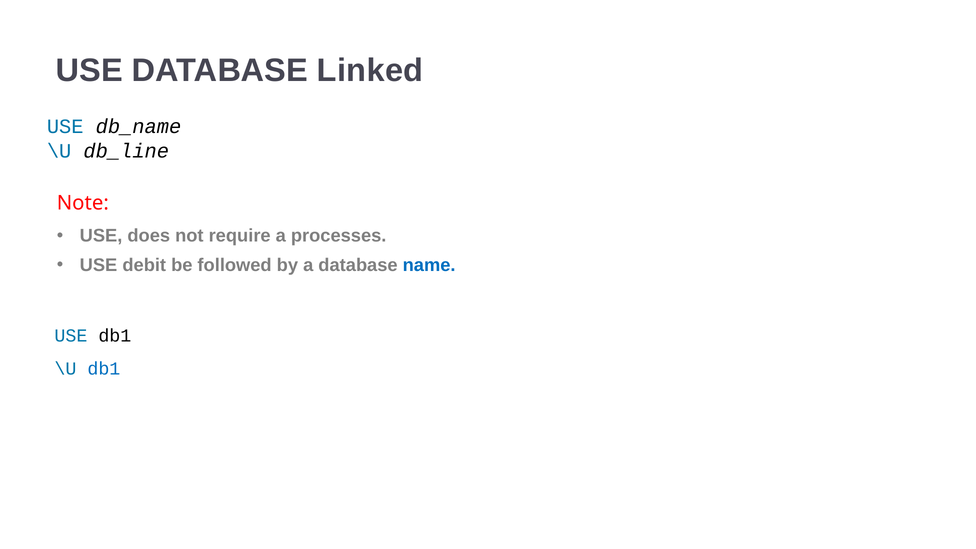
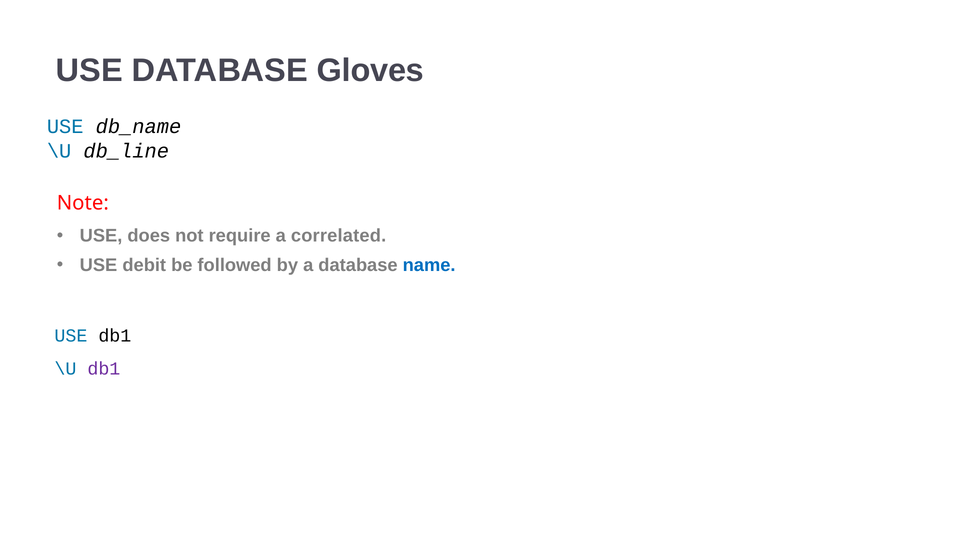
Linked: Linked -> Gloves (370, 71)
processes: processes -> correlated (339, 236)
db1 colour: blue -> purple (104, 369)
